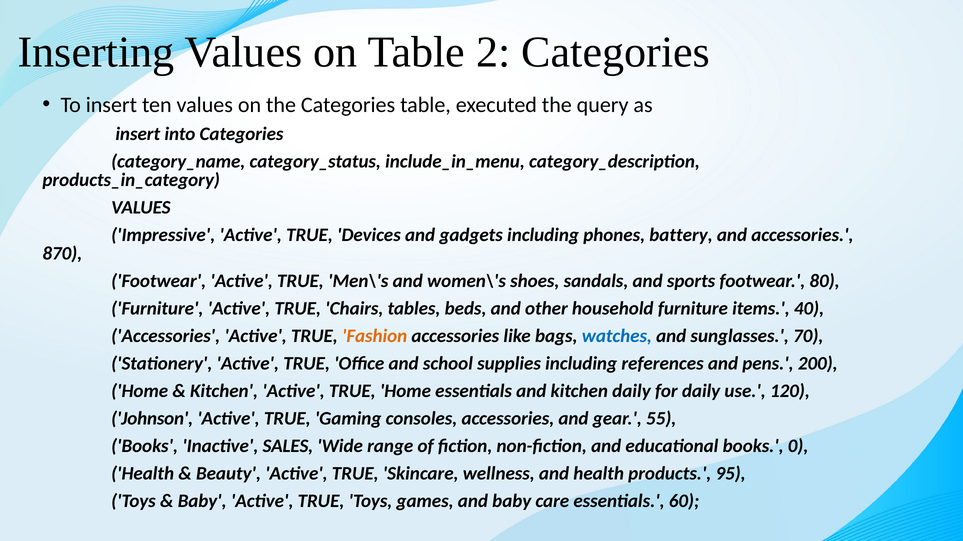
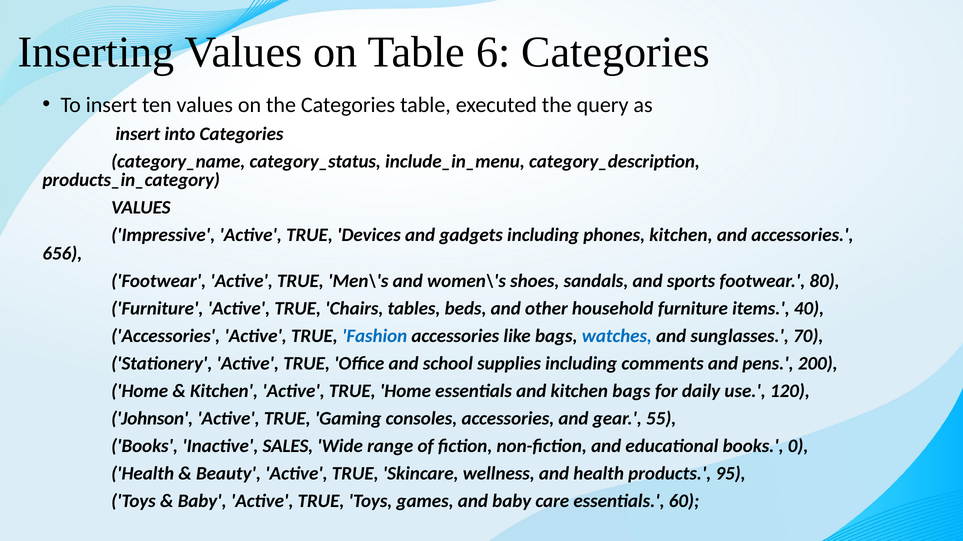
2: 2 -> 6 (493, 52)
phones battery: battery -> kitchen (681, 235)
870: 870 -> 656 (62, 254)
Fashion colour: orange -> blue (375, 336)
references: references -> comments (663, 364)
kitchen daily: daily -> bags (631, 391)
